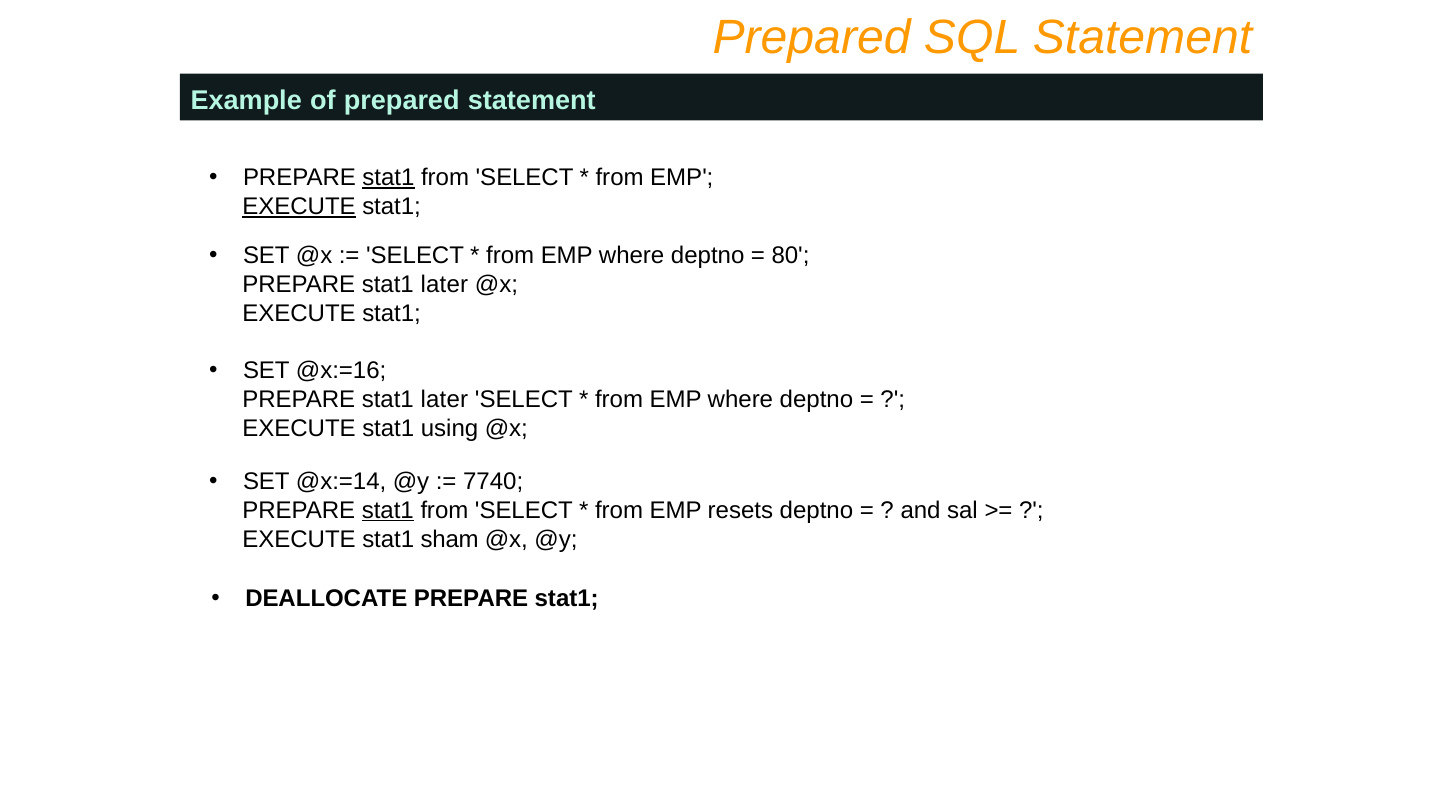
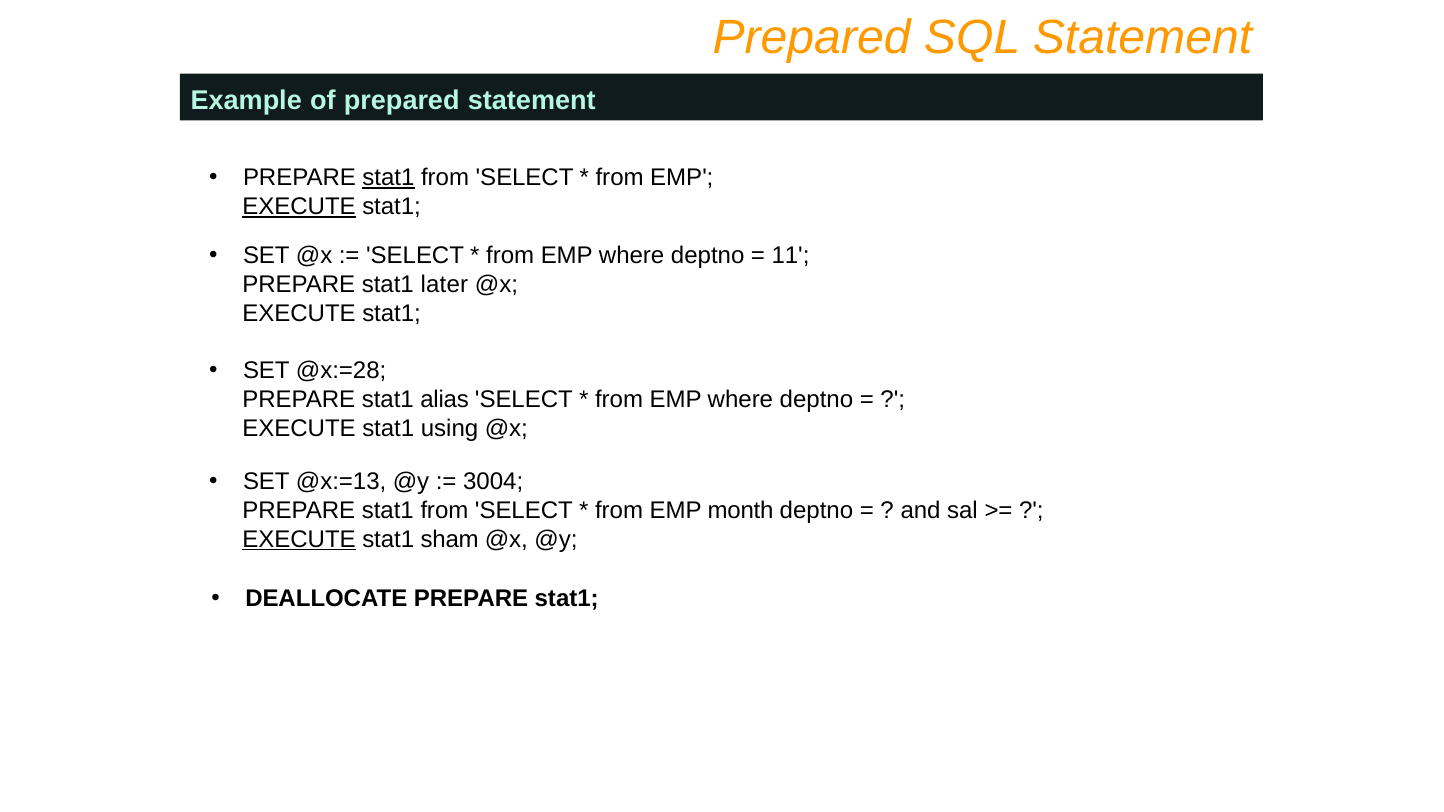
80: 80 -> 11 (790, 256)
@x:=16: @x:=16 -> @x:=28 (341, 371)
later: later -> alias (445, 400)
@x:=14: @x:=14 -> @x:=13 (341, 482)
7740: 7740 -> 3004 (493, 482)
stat1 underline: present -> none (388, 511)
resets: resets -> month (741, 511)
EXECUTE underline: none -> present (299, 539)
